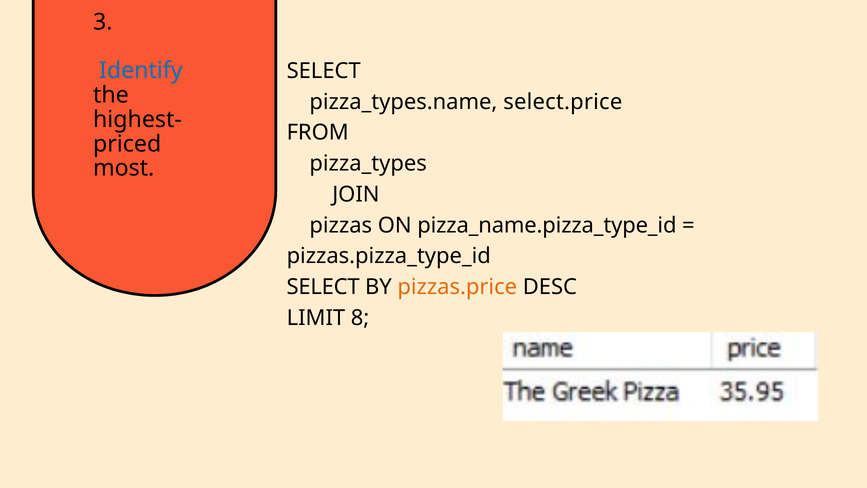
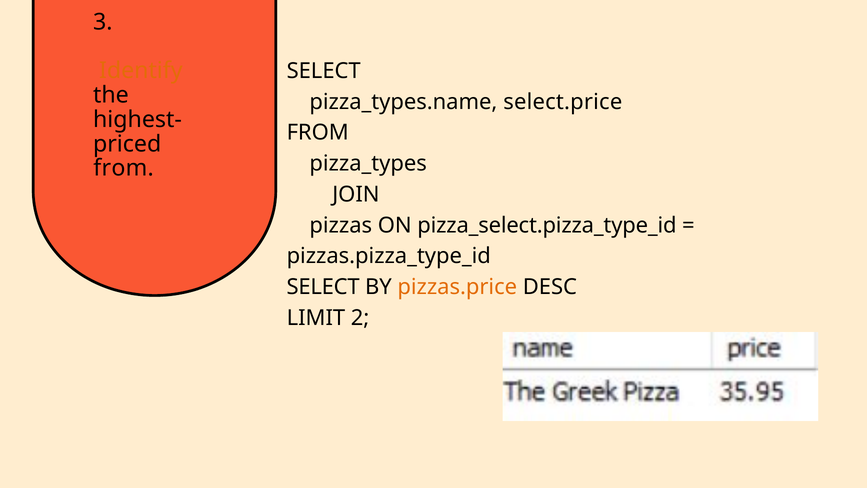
Identify colour: blue -> orange (141, 71)
most: most -> from (124, 168)
pizza_name.pizza_type_id: pizza_name.pizza_type_id -> pizza_select.pizza_type_id (547, 225)
8: 8 -> 2 (360, 318)
